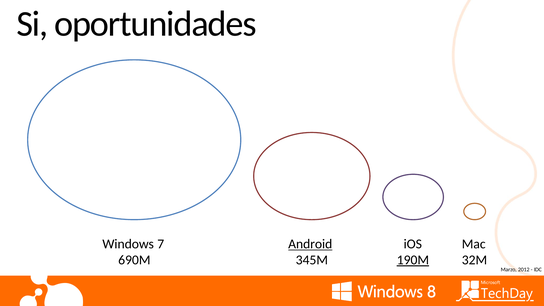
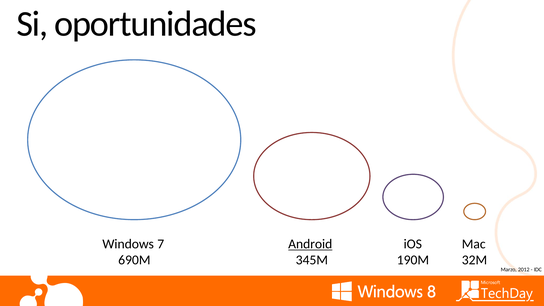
190M underline: present -> none (413, 260)
